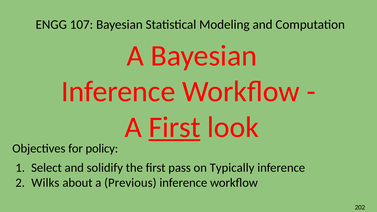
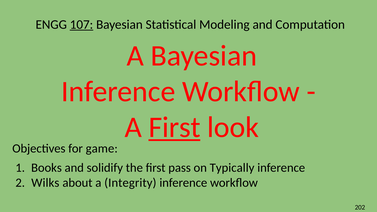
107 underline: none -> present (81, 25)
policy: policy -> game (102, 148)
Select: Select -> Books (46, 168)
Previous: Previous -> Integrity (130, 183)
